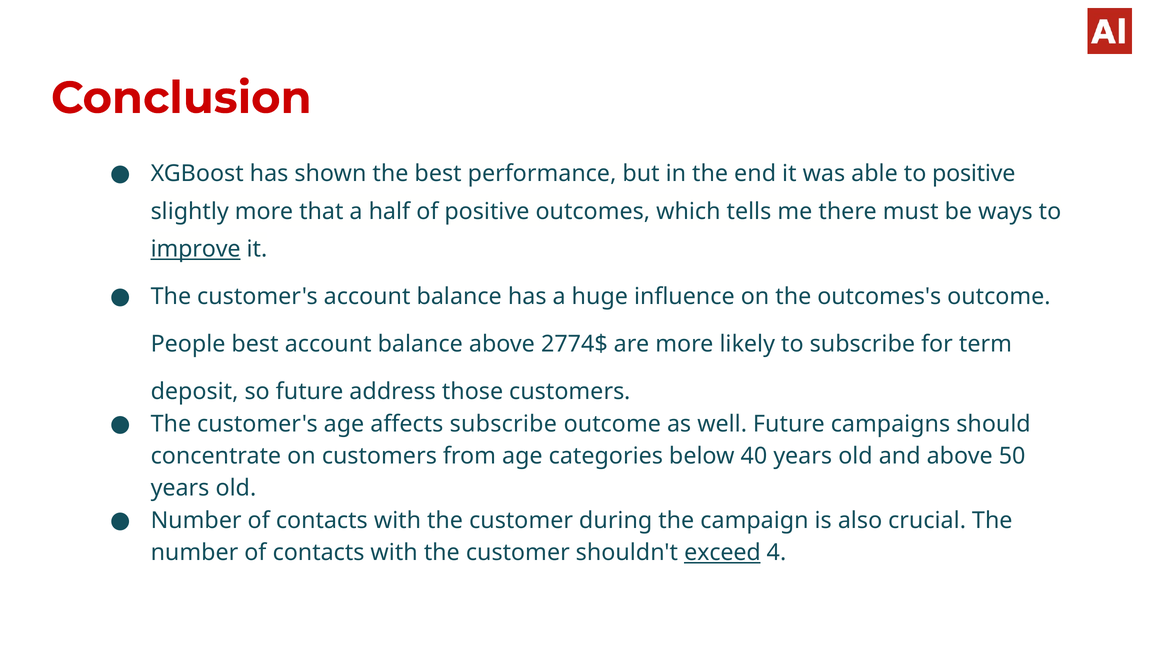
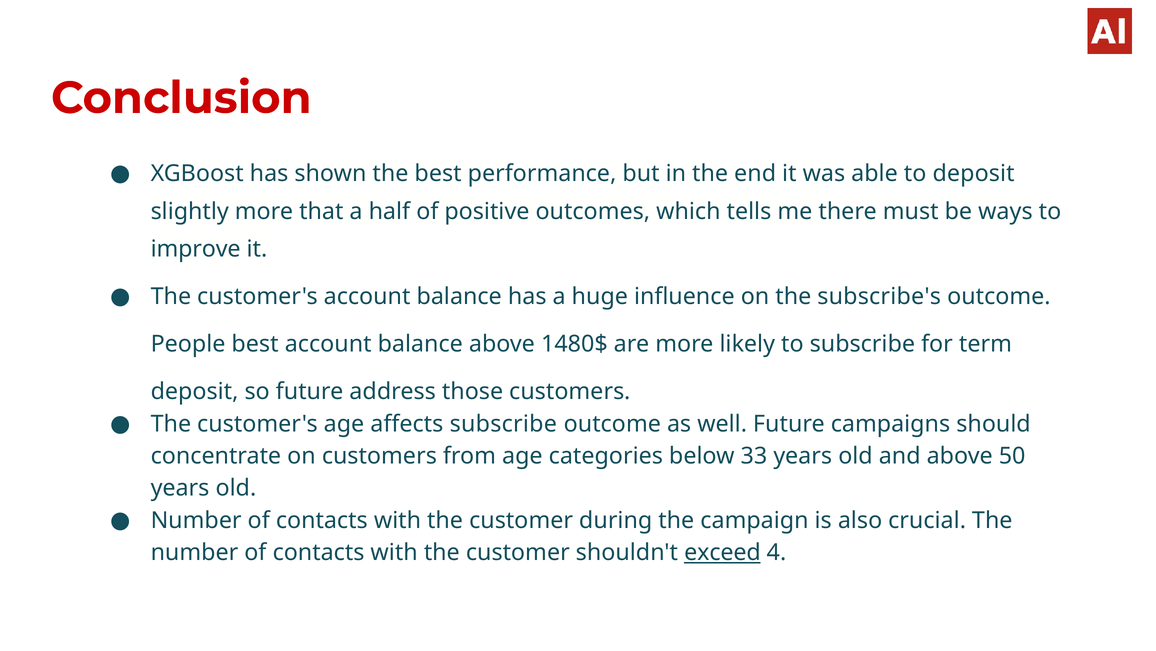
to positive: positive -> deposit (974, 173)
improve underline: present -> none (196, 249)
outcomes's: outcomes's -> subscribe's (879, 296)
2774$: 2774$ -> 1480$ (574, 344)
40: 40 -> 33 (754, 456)
